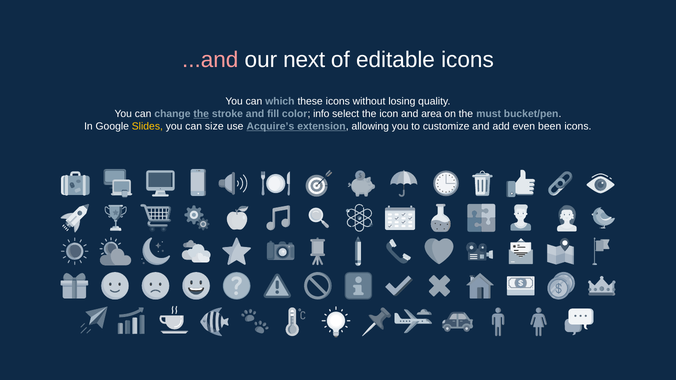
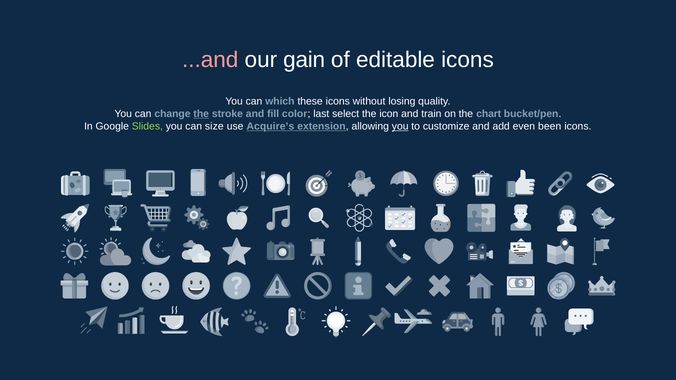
next: next -> gain (304, 60)
info: info -> last (321, 114)
area: area -> train (431, 114)
must: must -> chart (489, 114)
Slides colour: yellow -> light green (147, 126)
you underline: none -> present (400, 126)
